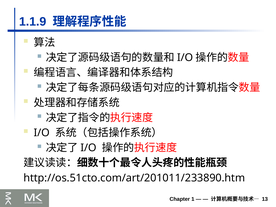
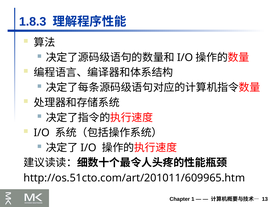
1.1.9: 1.1.9 -> 1.8.3 (33, 22)
http://os.51cto.com/art/201011/233890.htm: http://os.51cto.com/art/201011/233890.htm -> http://os.51cto.com/art/201011/609965.htm (134, 178)
